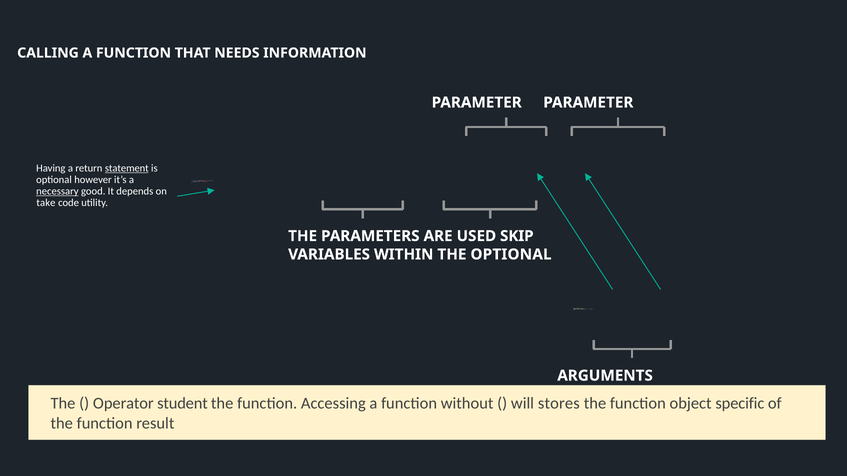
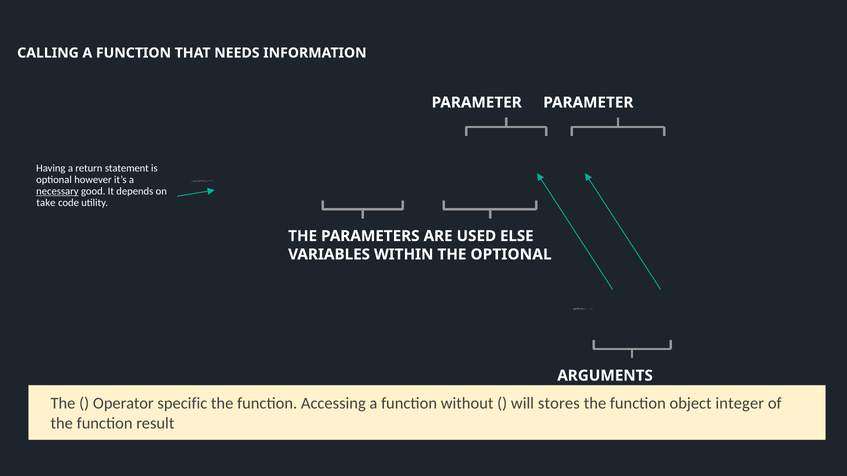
statement underline: present -> none (127, 168)
SKIP: SKIP -> ELSE (517, 236)
student: student -> specific (182, 404)
specific: specific -> integer (740, 404)
